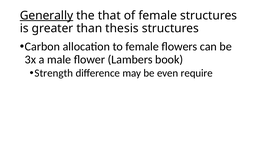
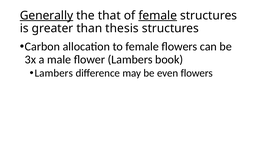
female underline: none -> present (158, 15)
Strength: Strength -> Lambers (54, 73)
even require: require -> flowers (197, 73)
